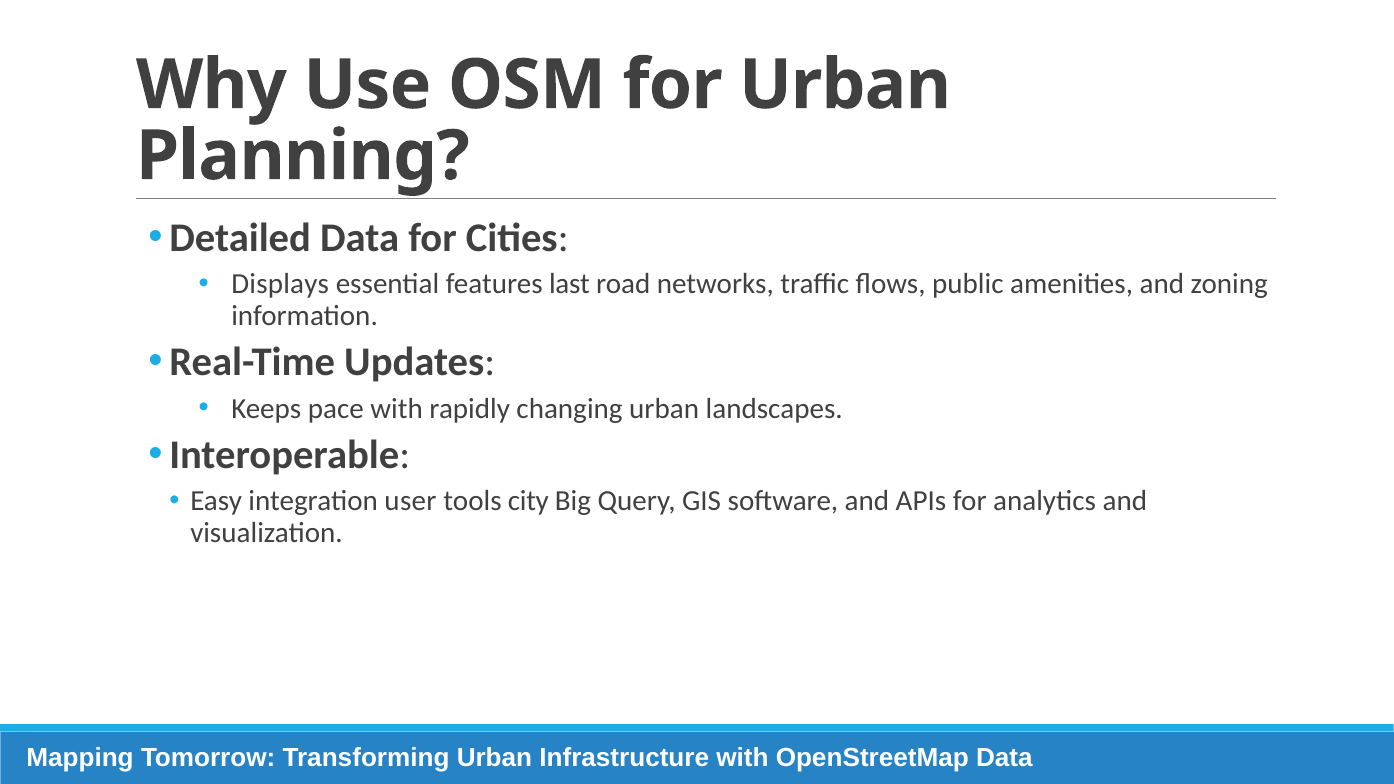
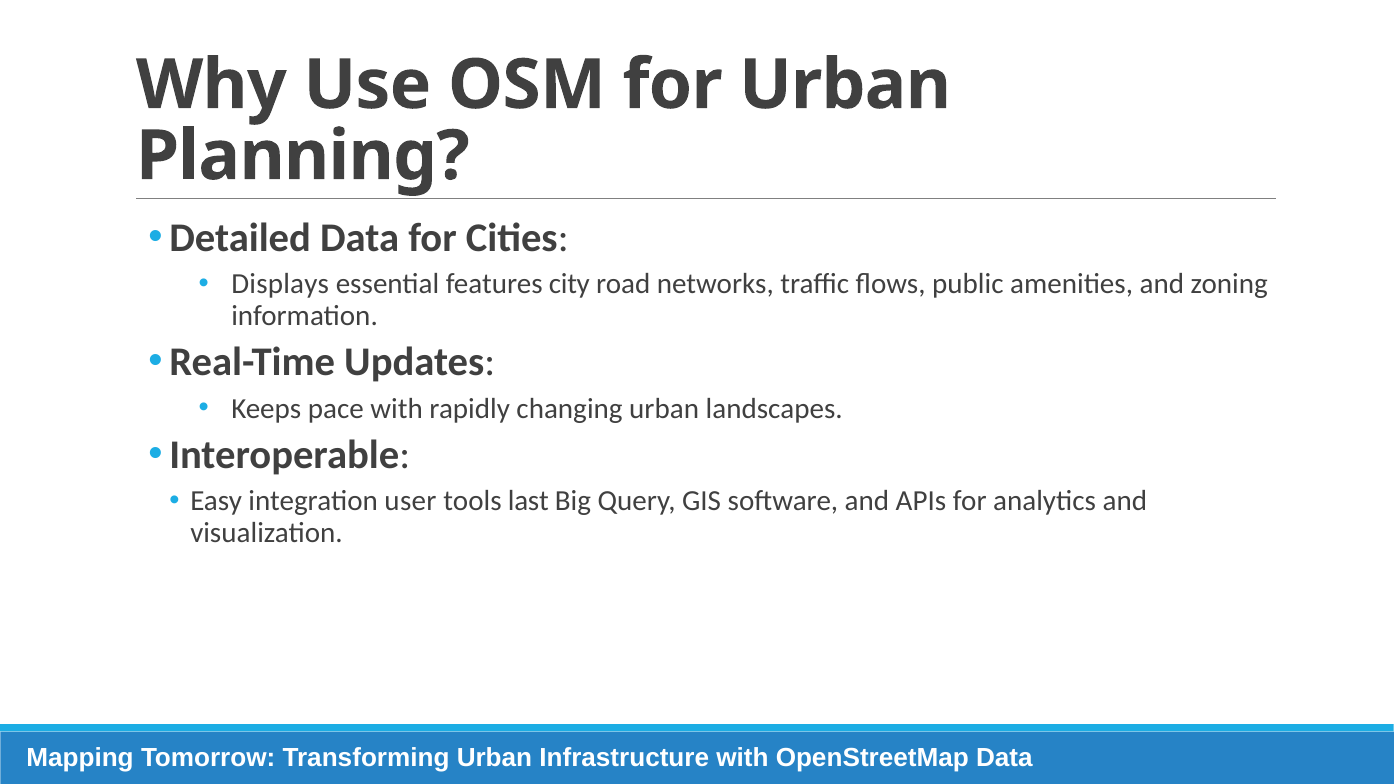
last: last -> city (569, 284)
city: city -> last (528, 501)
